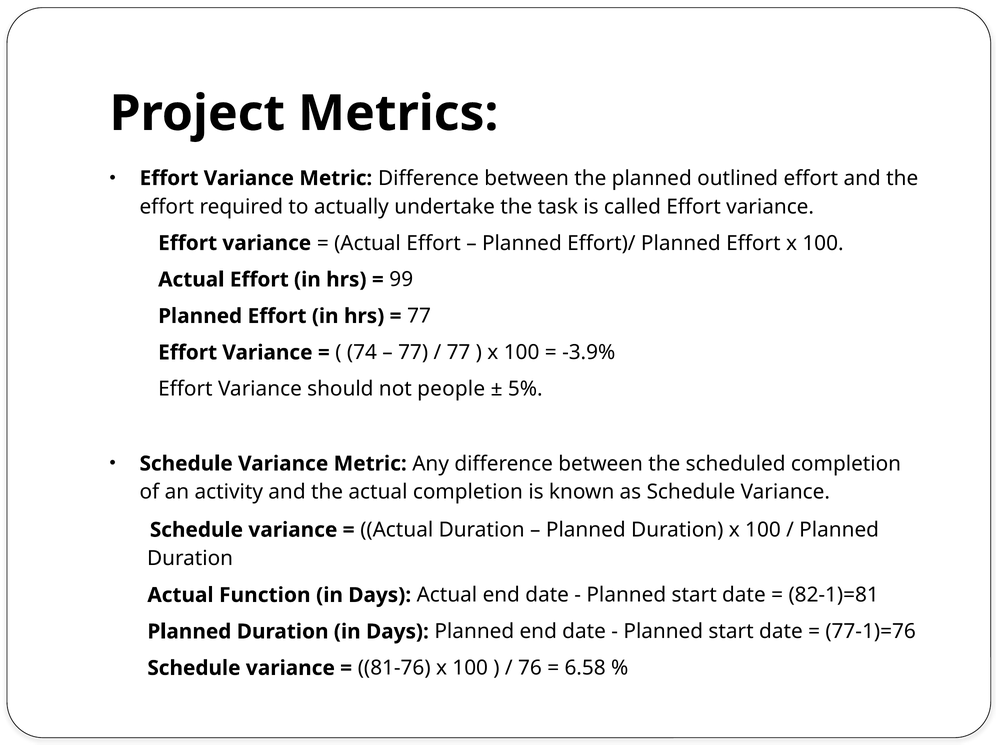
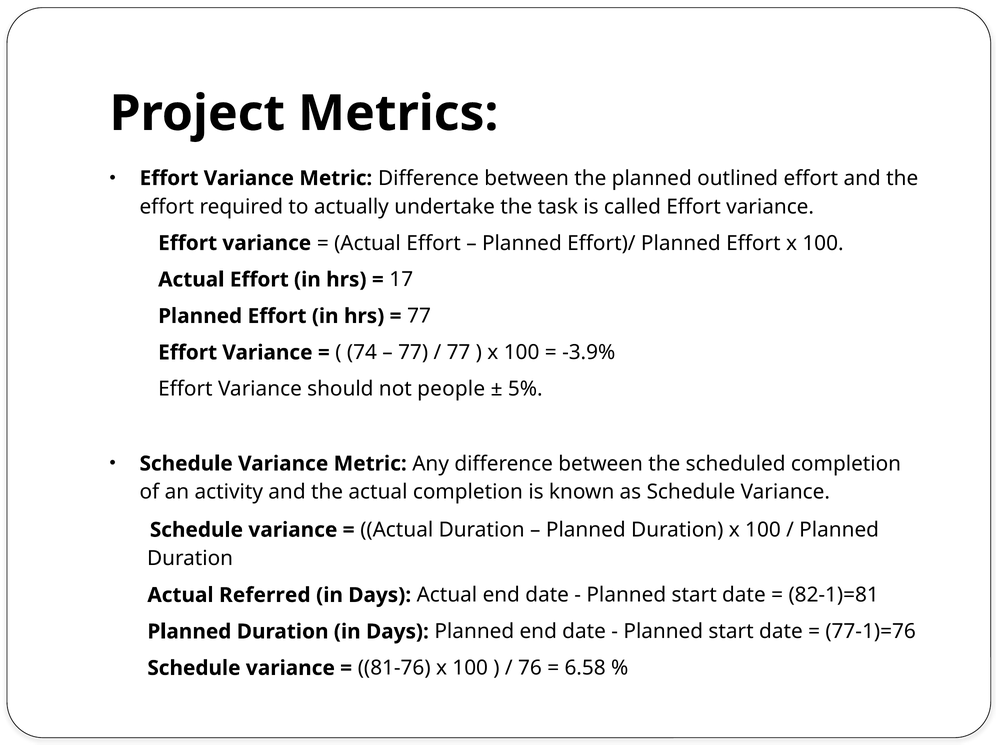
99: 99 -> 17 (401, 280)
Function: Function -> Referred (265, 596)
